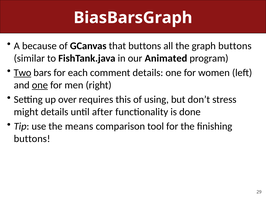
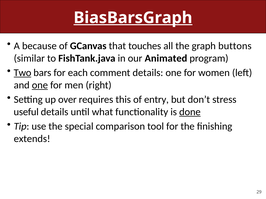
BiasBarsGraph underline: none -> present (133, 18)
that buttons: buttons -> touches (145, 46)
using: using -> entry (156, 100)
might: might -> useful (26, 112)
after: after -> what (102, 112)
done underline: none -> present (190, 112)
means: means -> special (79, 127)
buttons: buttons -> extends (32, 139)
